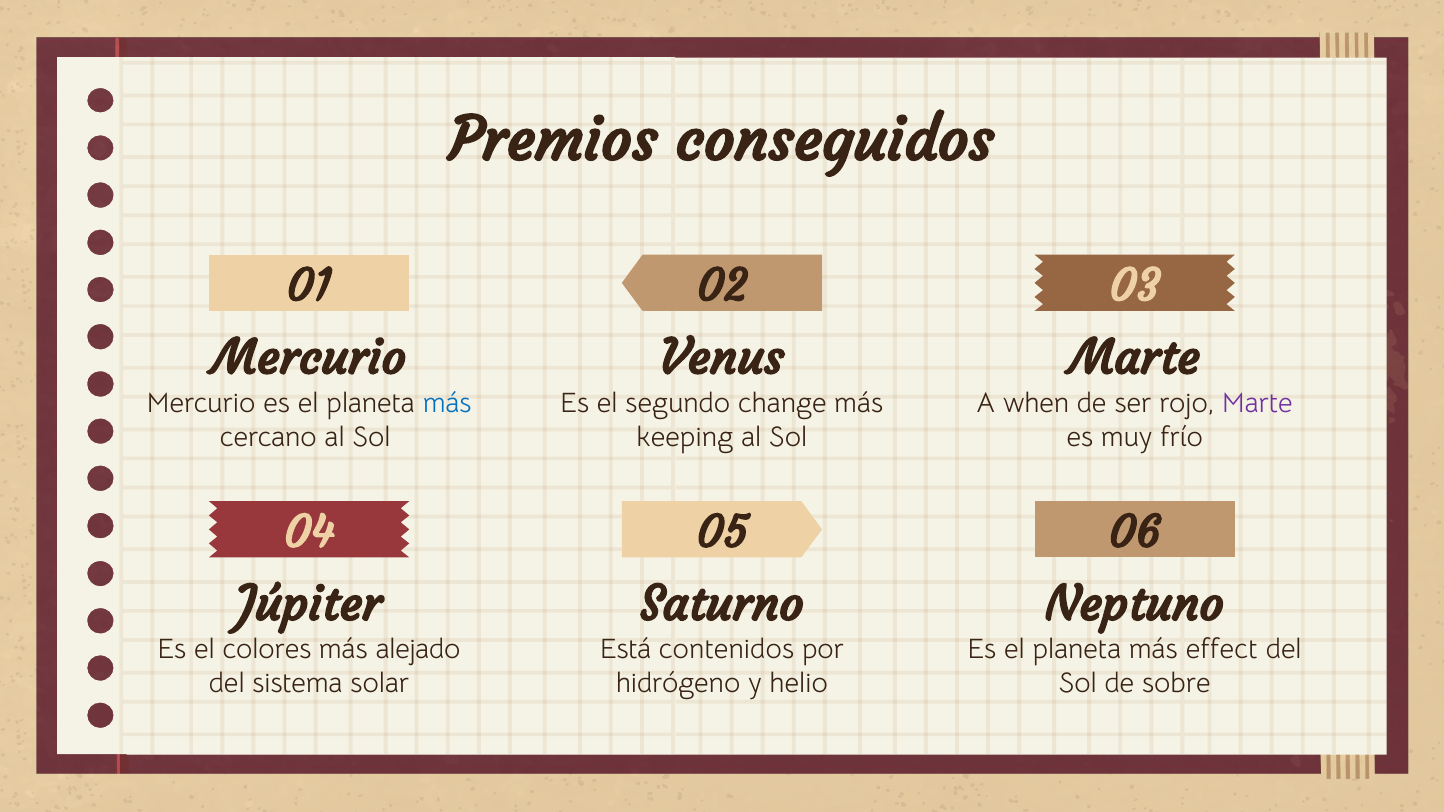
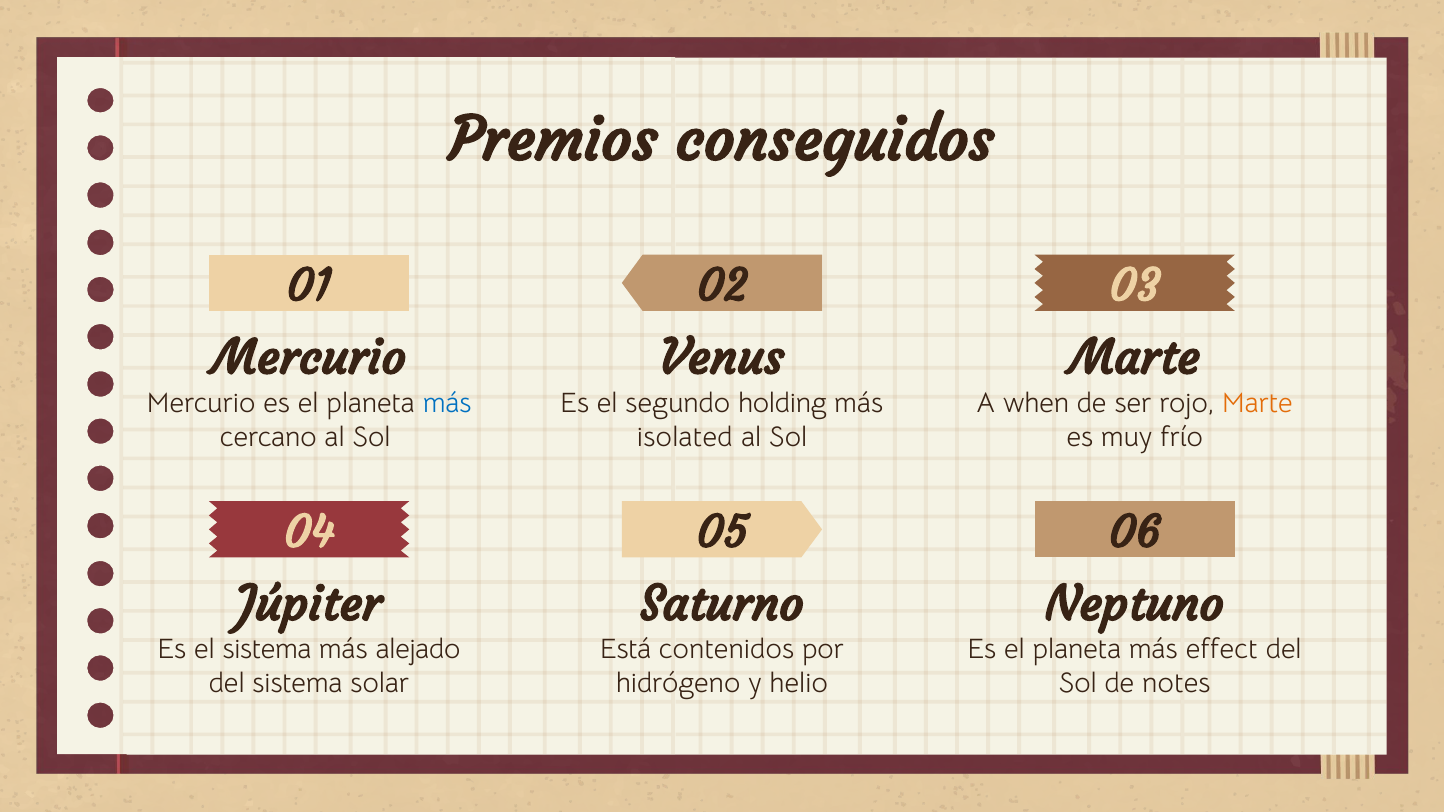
change: change -> holding (782, 403)
Marte colour: purple -> orange (1257, 403)
keeping: keeping -> isolated (685, 437)
el colores: colores -> sistema (267, 650)
sobre: sobre -> notes (1176, 684)
